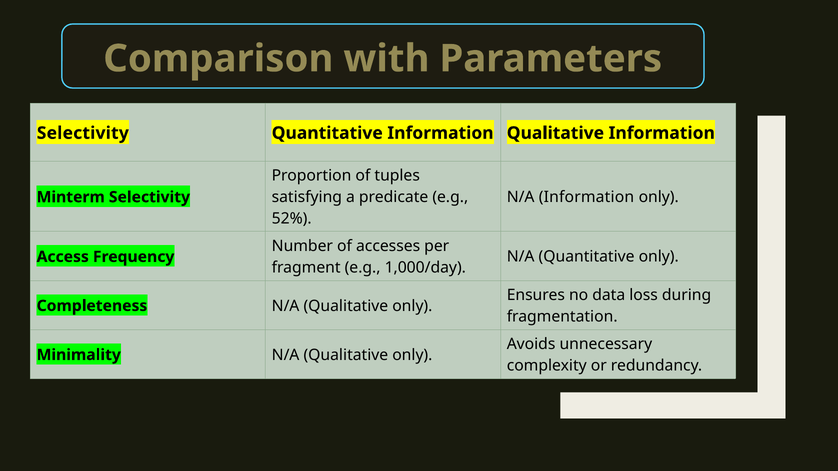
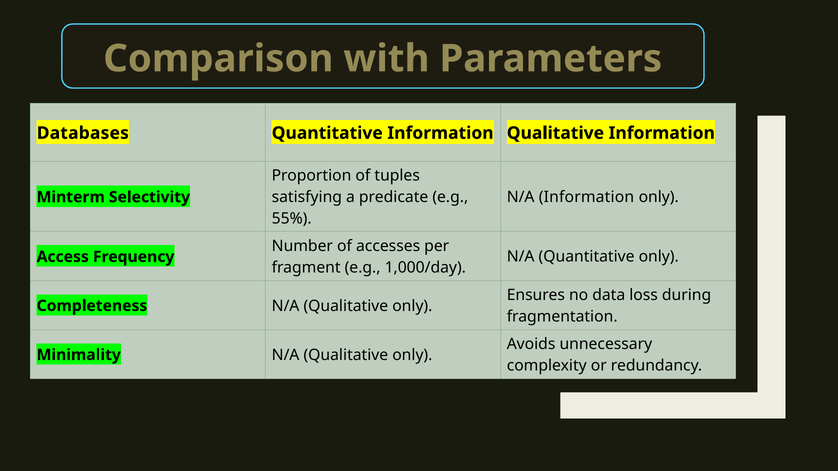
Selectivity: Selectivity -> Databases (83, 133)
52%: 52% -> 55% (292, 219)
